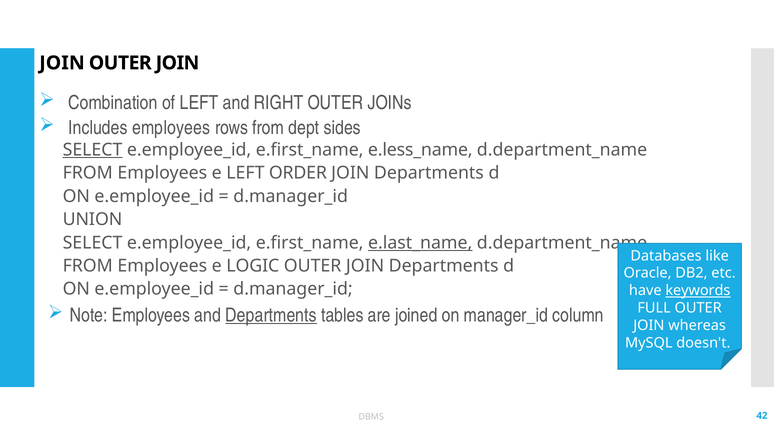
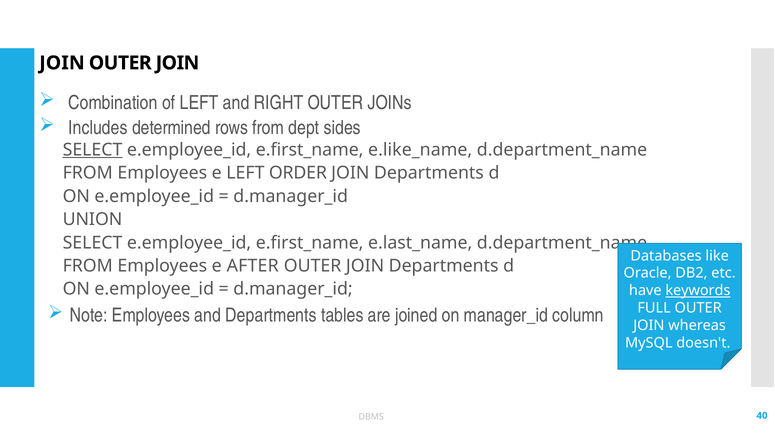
Includes employees: employees -> determined (171, 128)
e.less_name: e.less_name -> e.like_name (420, 150)
e.last_name underline: present -> none (420, 243)
LOGIC: LOGIC -> AFTER (253, 266)
Departments underline: present -> none (271, 315)
42: 42 -> 40 (762, 416)
